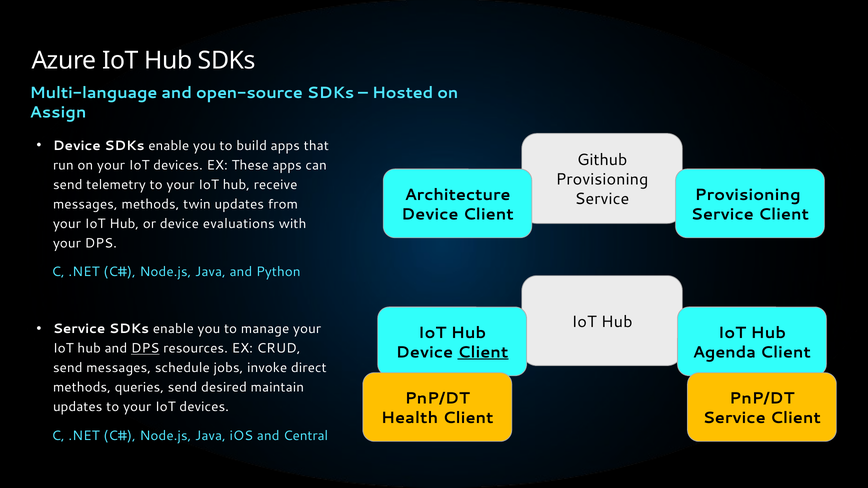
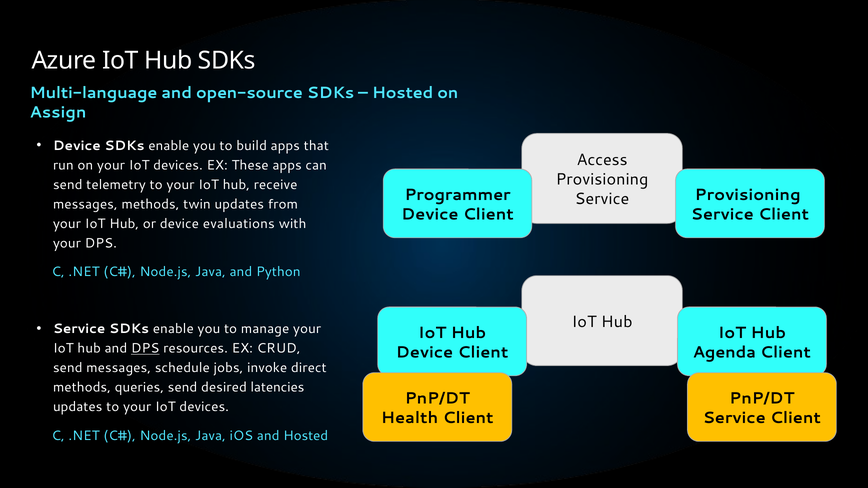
Github: Github -> Access (602, 160)
Architecture: Architecture -> Programmer (458, 195)
Client underline: present -> none (483, 352)
maintain: maintain -> latencies (277, 388)
and Central: Central -> Hosted (306, 436)
